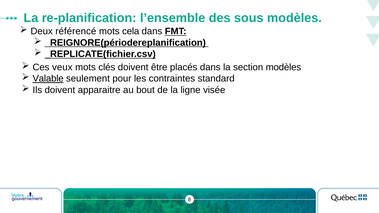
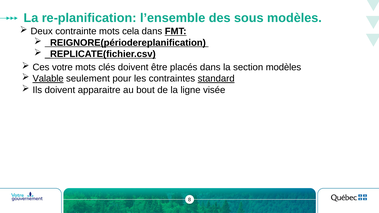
référencé: référencé -> contrainte (76, 31)
veux: veux -> votre (62, 67)
standard underline: none -> present (216, 79)
